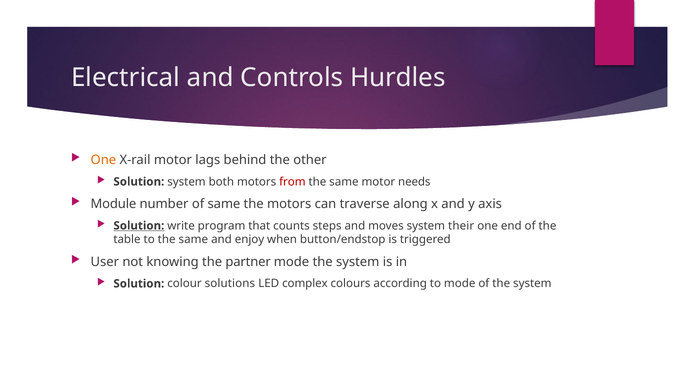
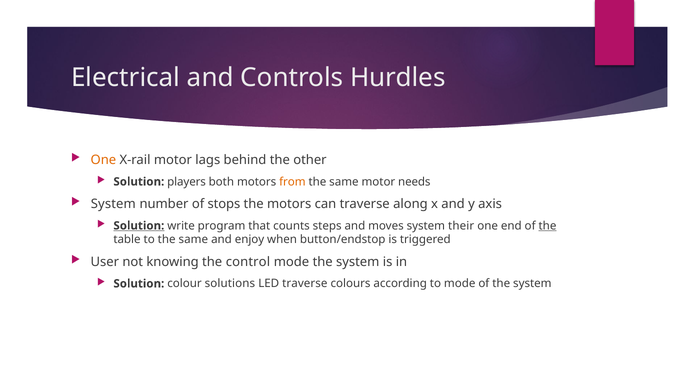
Solution system: system -> players (187, 182)
from colour: red -> orange (292, 182)
Module: Module -> System (113, 204)
of same: same -> stops (224, 204)
the underline: none -> present (547, 226)
partner: partner -> control (248, 262)
LED complex: complex -> traverse (305, 284)
